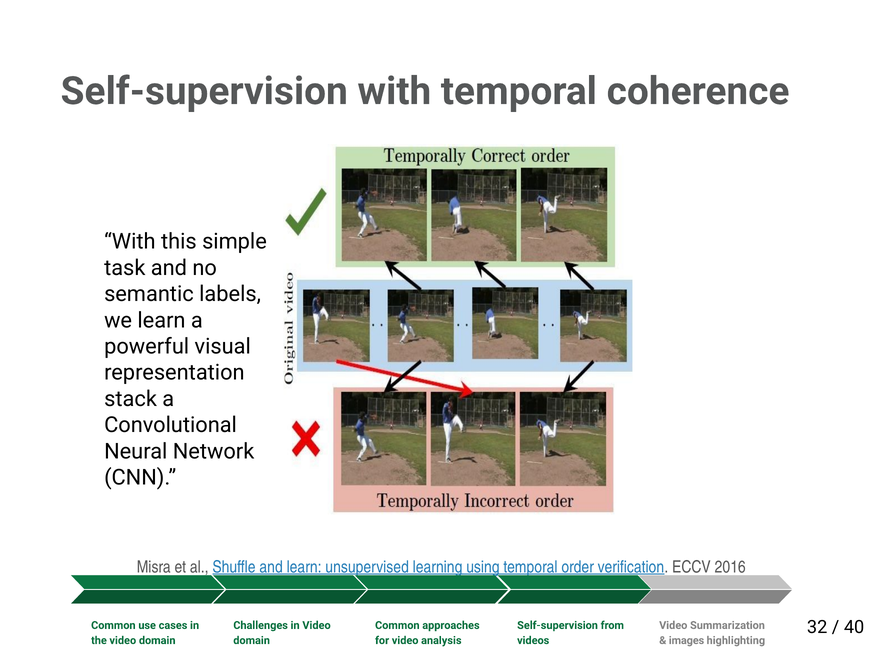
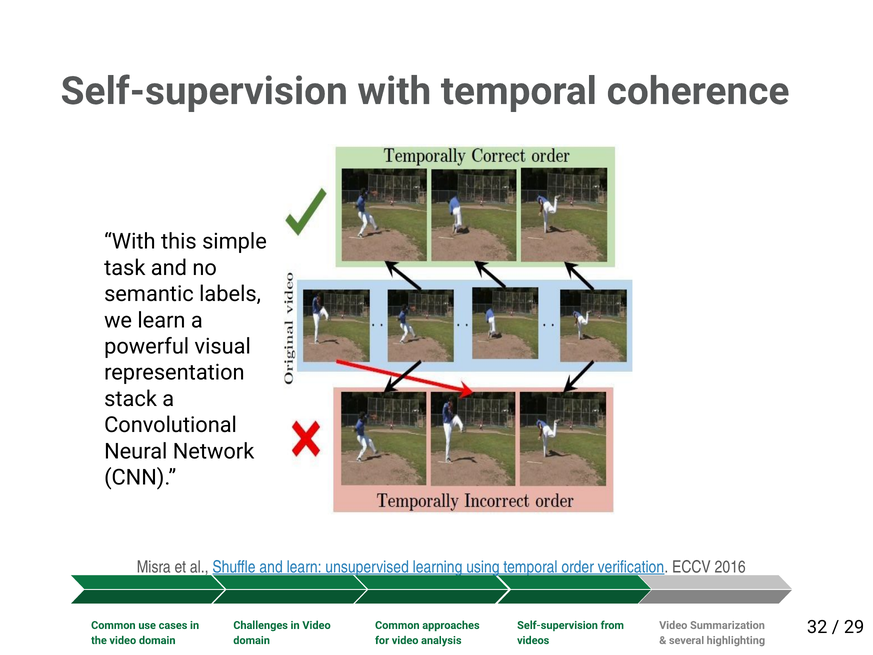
40: 40 -> 29 (854, 627)
images: images -> several (686, 640)
